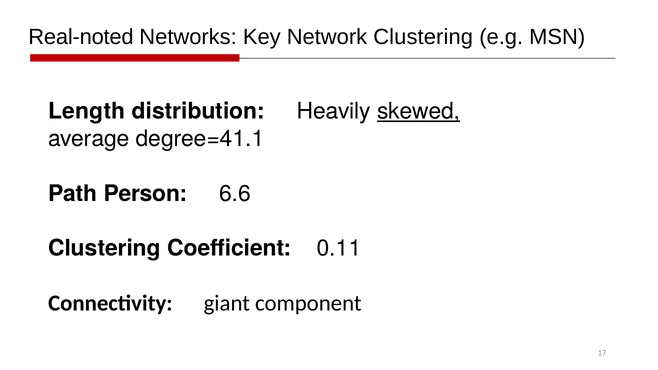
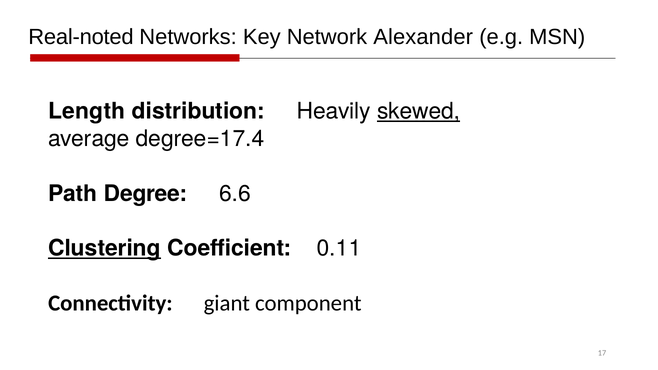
Network Clustering: Clustering -> Alexander (423, 37)
degree=41.1: degree=41.1 -> degree=17.4 (200, 139)
Person: Person -> Degree (146, 194)
Clustering underline: none -> present (105, 248)
